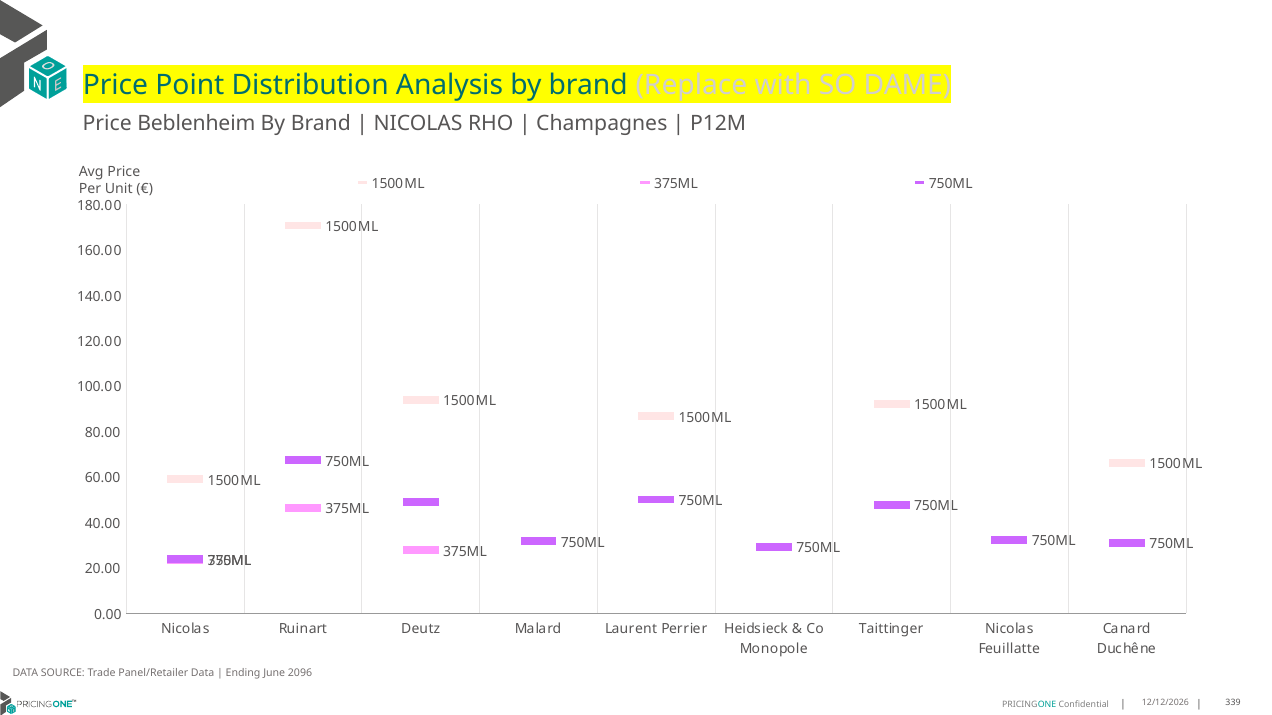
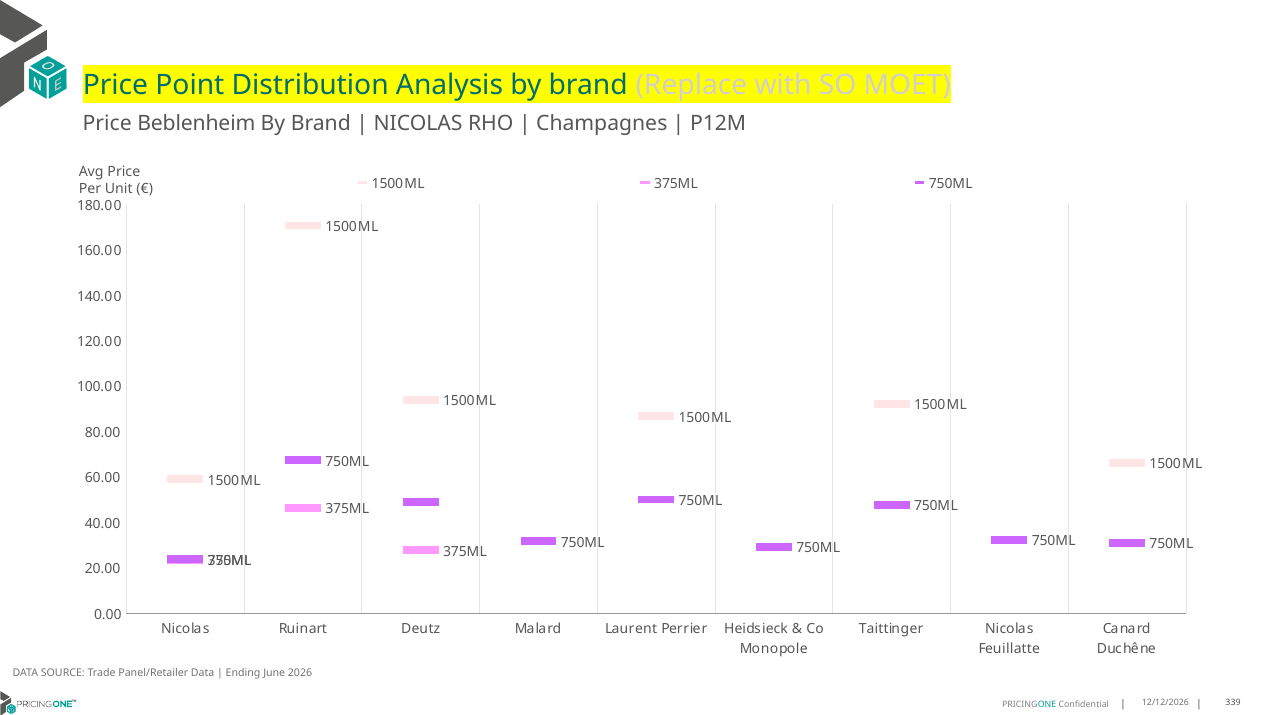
DAME: DAME -> MOET (907, 85)
2096: 2096 -> 2026 (300, 674)
